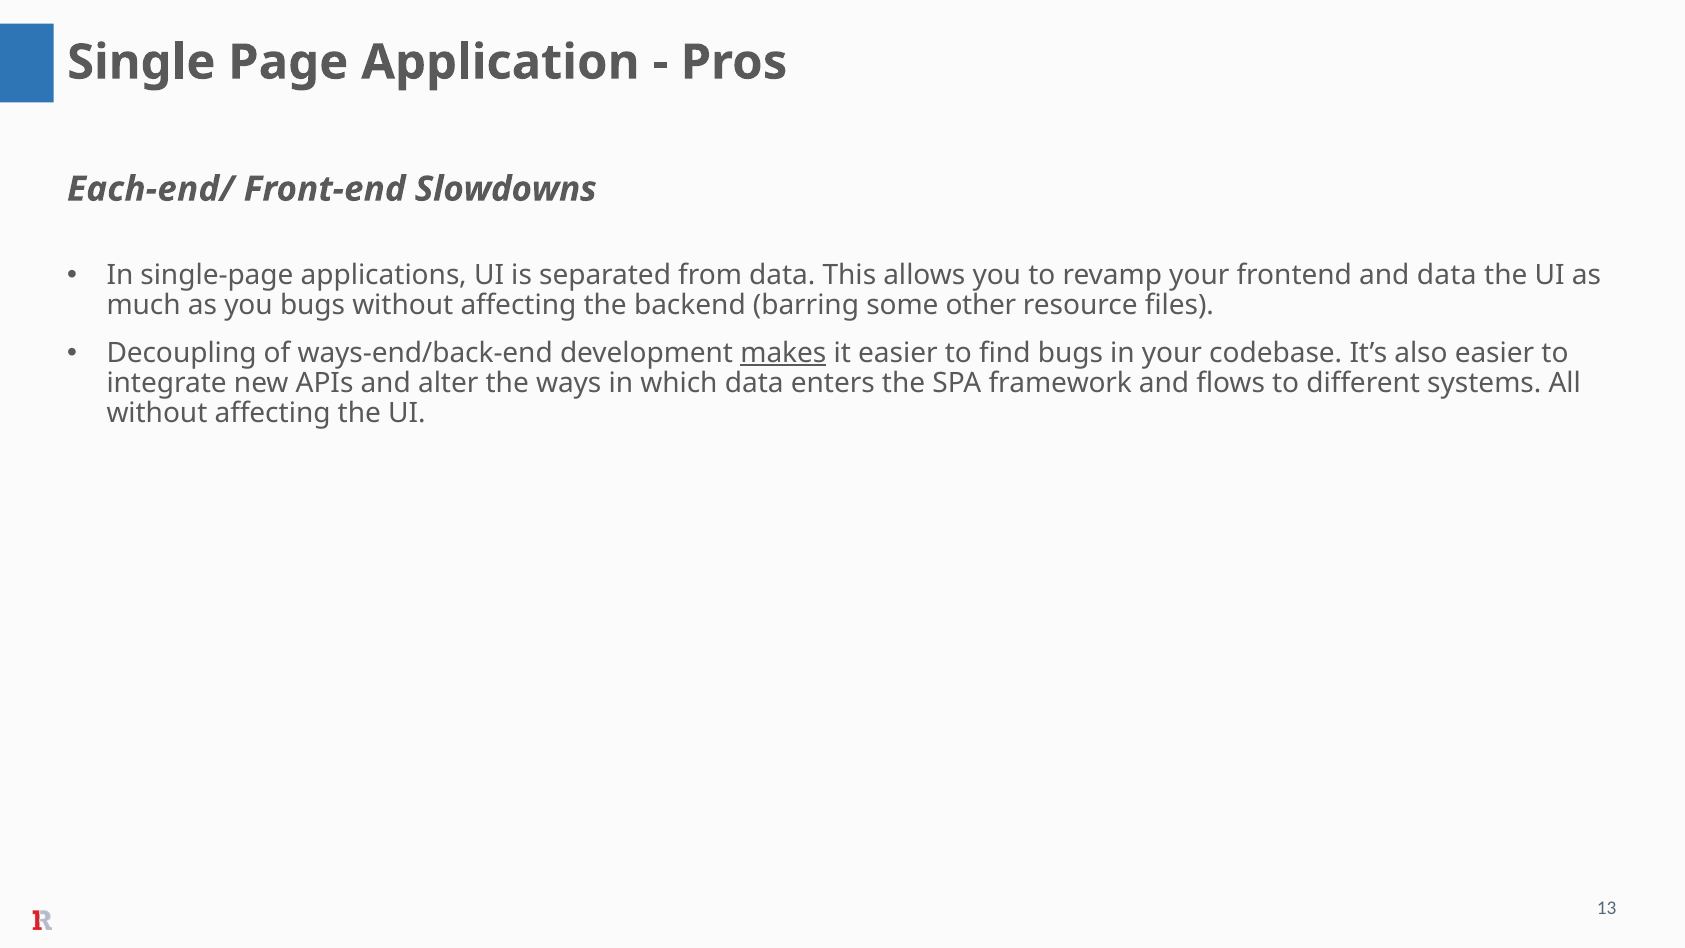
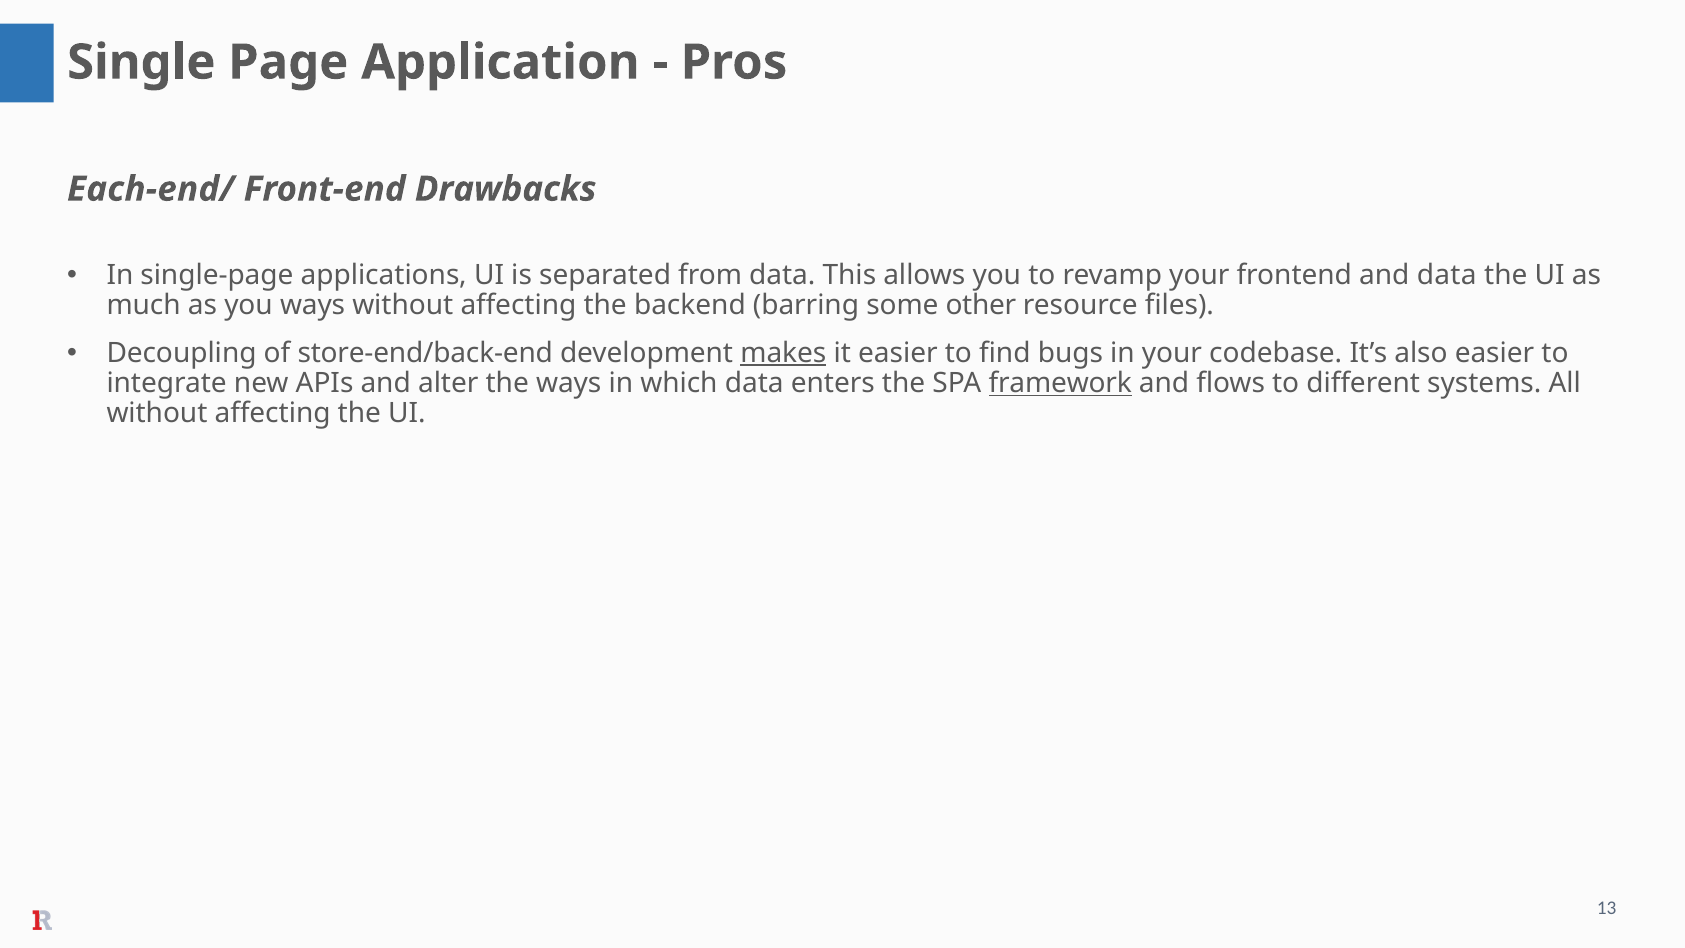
Slowdowns: Slowdowns -> Drawbacks (506, 189)
you bugs: bugs -> ways (313, 305)
ways-end/back-end: ways-end/back-end -> store-end/back-end (425, 353)
framework underline: none -> present (1060, 383)
